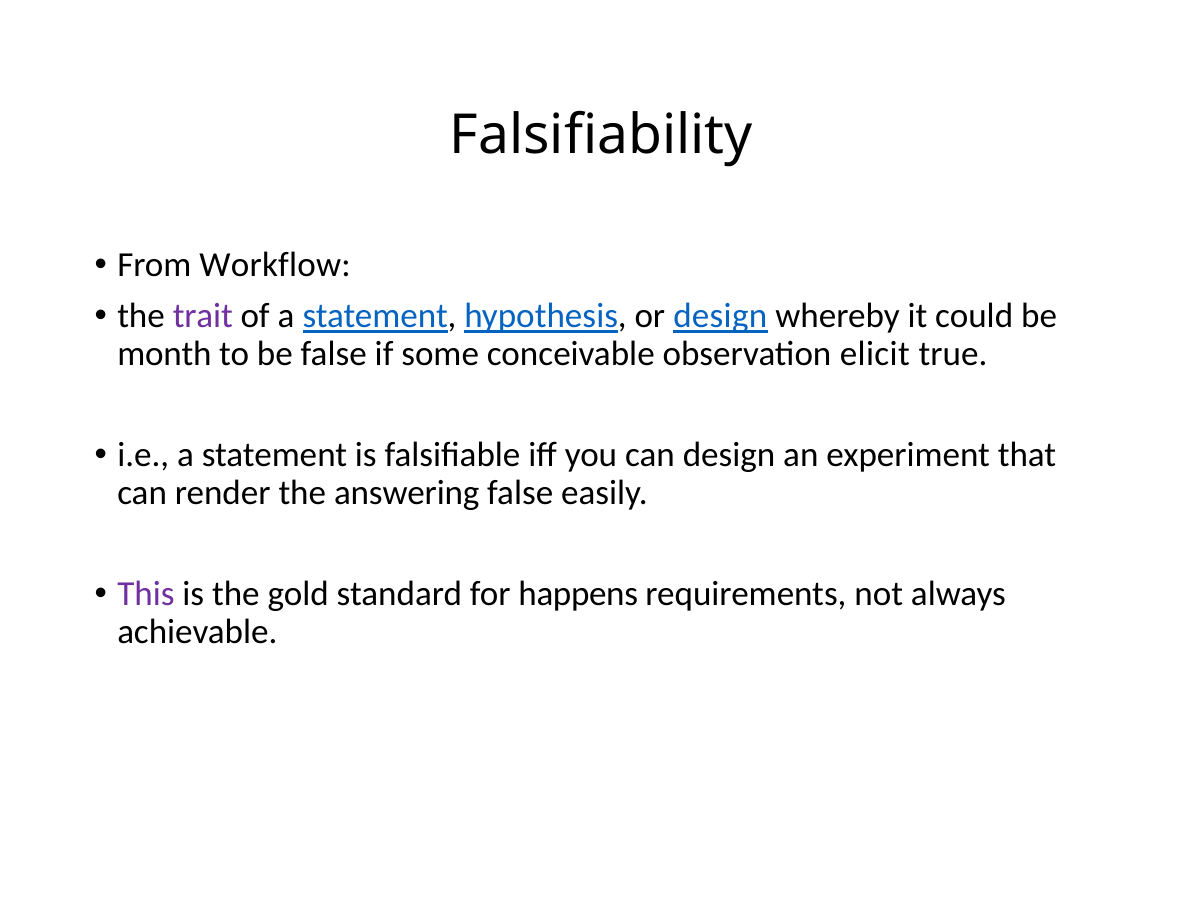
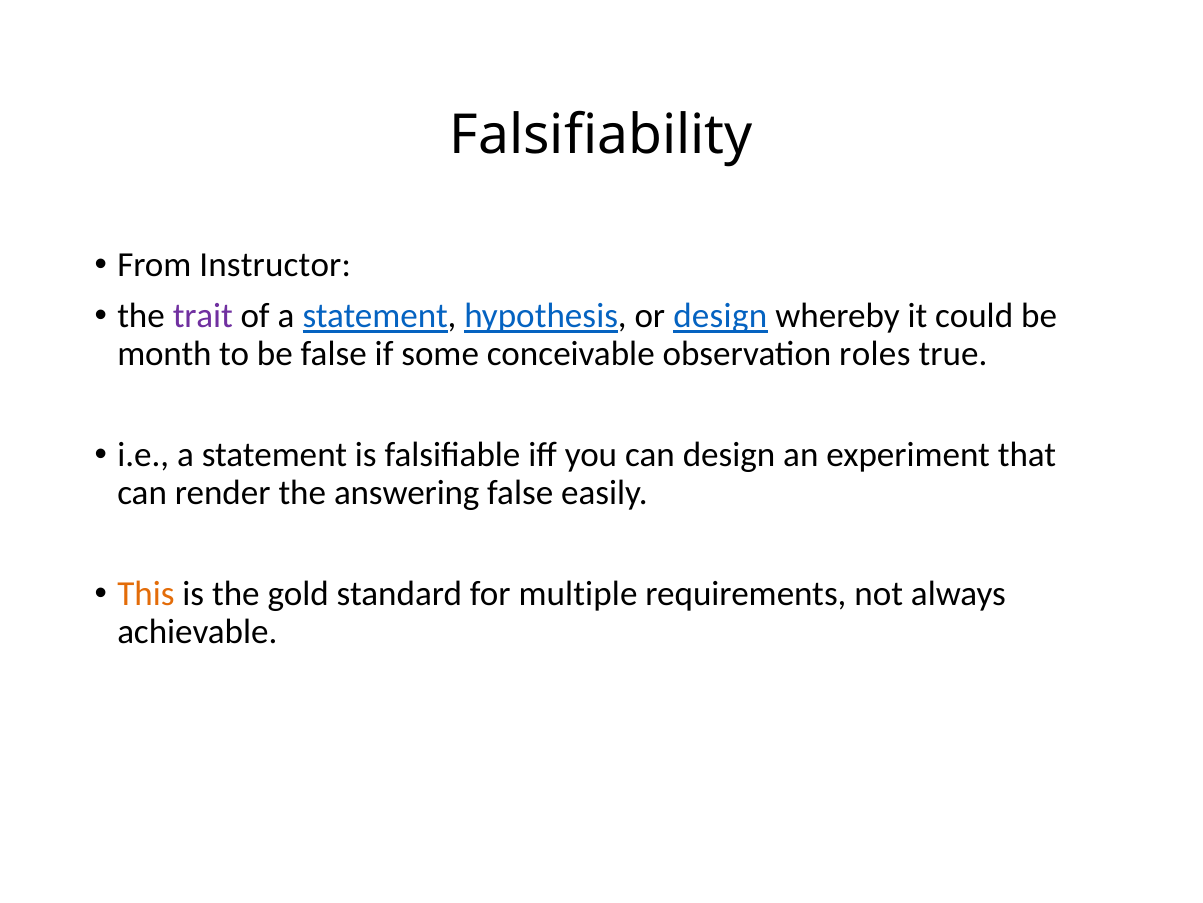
Workflow: Workflow -> Instructor (275, 265)
elicit: elicit -> roles (875, 354)
This colour: purple -> orange (146, 594)
happens: happens -> multiple (578, 594)
